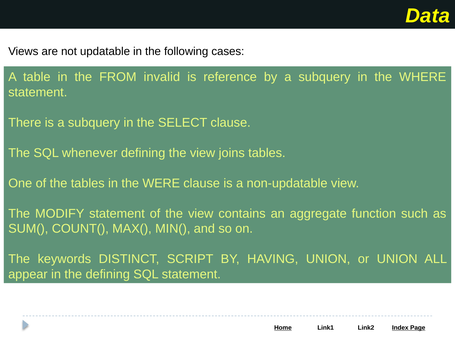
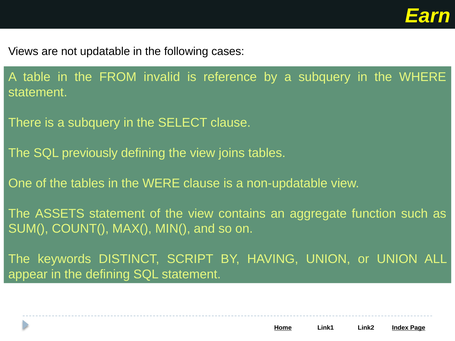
Data: Data -> Earn (428, 16)
whenever: whenever -> previously (90, 153)
MODIFY: MODIFY -> ASSETS (60, 214)
